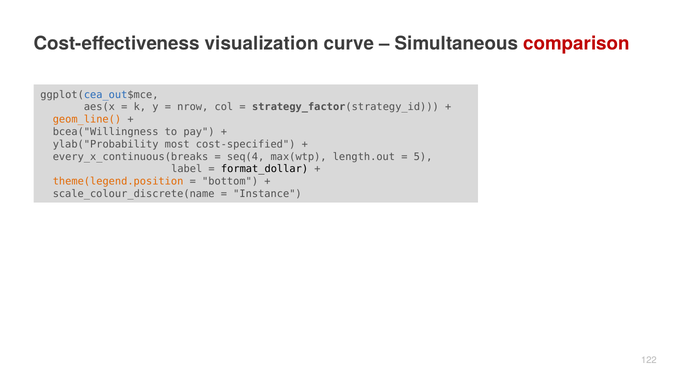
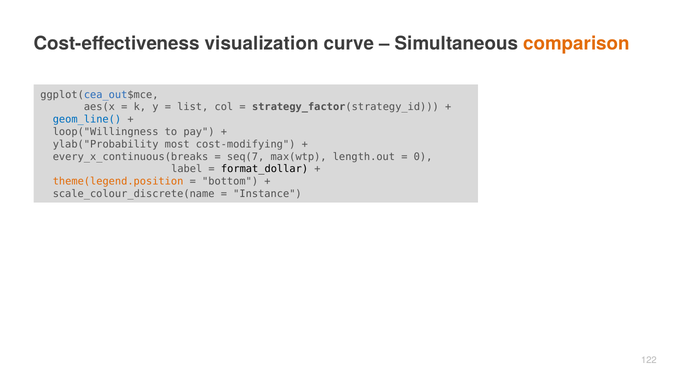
comparison colour: red -> orange (577, 43)
nrow: nrow -> list (193, 107)
geom_line( colour: orange -> blue (87, 119)
bcea("Willingness: bcea("Willingness -> loop("Willingness (106, 132)
cost-specified: cost-specified -> cost-modifying (246, 144)
seq(4: seq(4 -> seq(7 (246, 156)
5: 5 -> 0 (423, 156)
